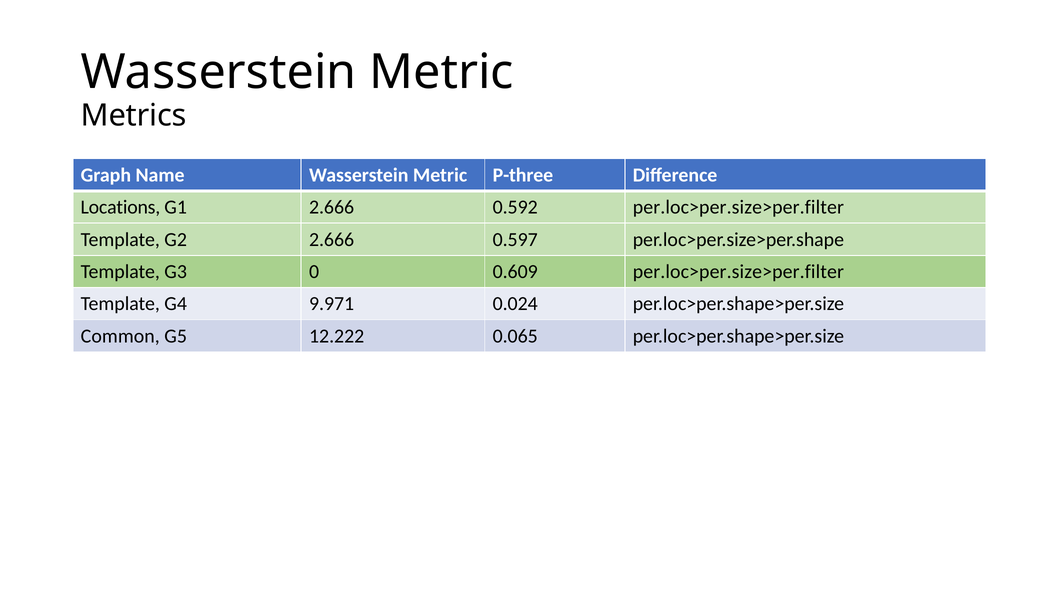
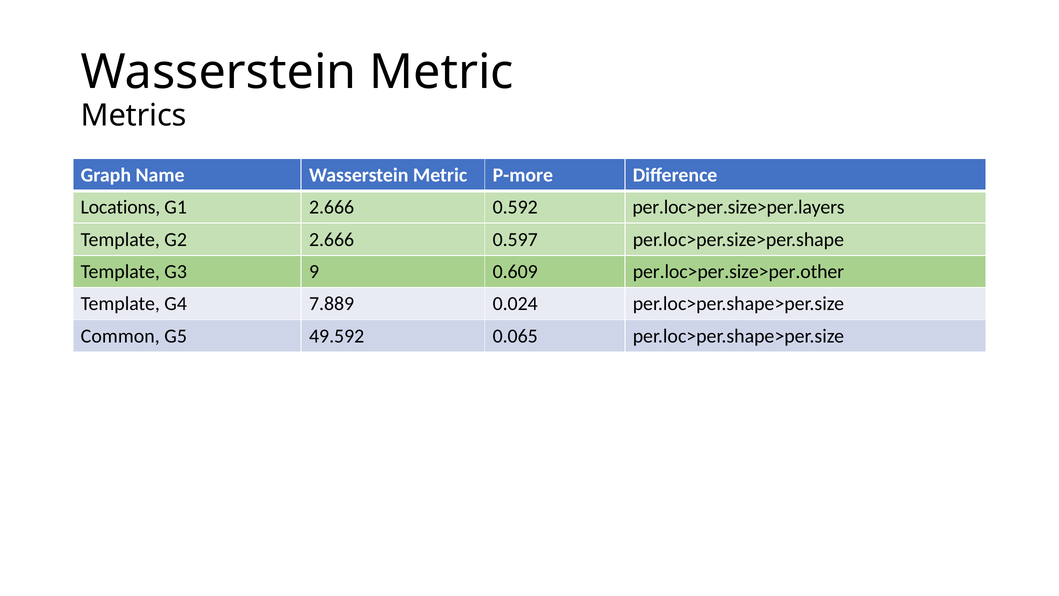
P-three: P-three -> P-more (523, 175)
0.592 per.loc>per.size>per.filter: per.loc>per.size>per.filter -> per.loc>per.size>per.layers (739, 207)
0: 0 -> 9 (314, 272)
0.609 per.loc>per.size>per.filter: per.loc>per.size>per.filter -> per.loc>per.size>per.other (738, 272)
9.971: 9.971 -> 7.889 (332, 304)
12.222: 12.222 -> 49.592 (337, 336)
